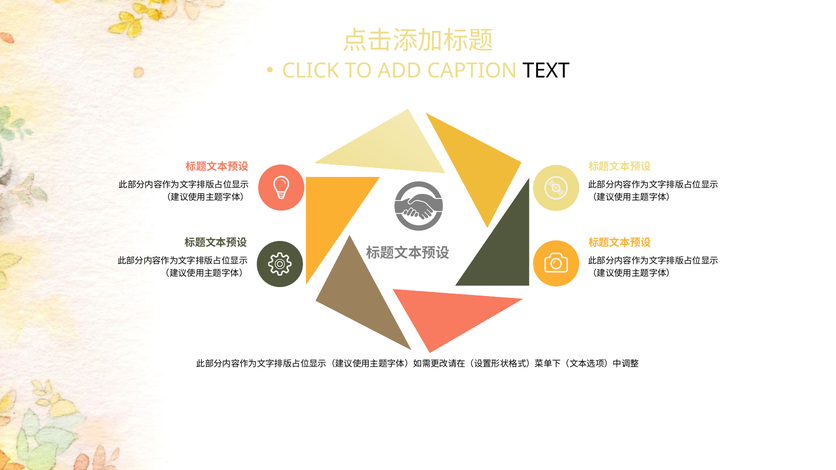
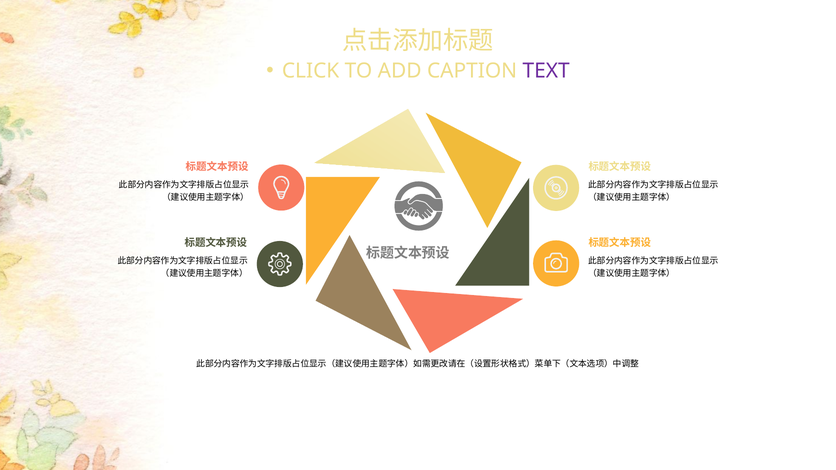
TEXT colour: black -> purple (546, 71)
